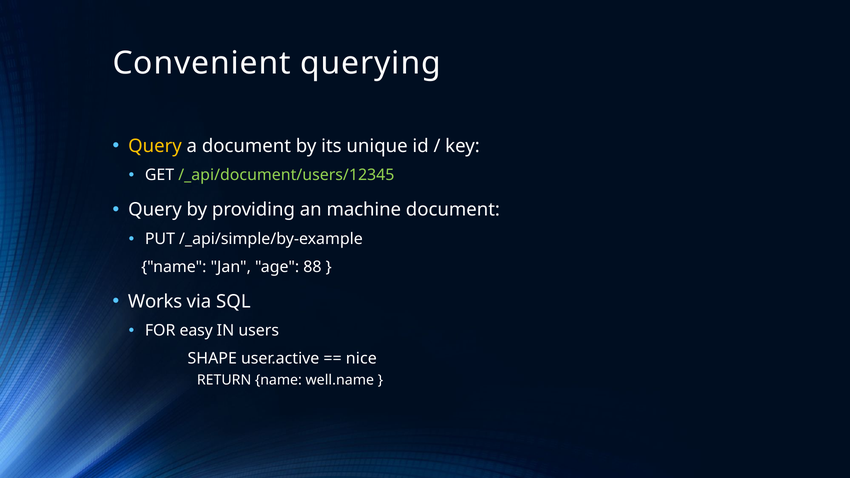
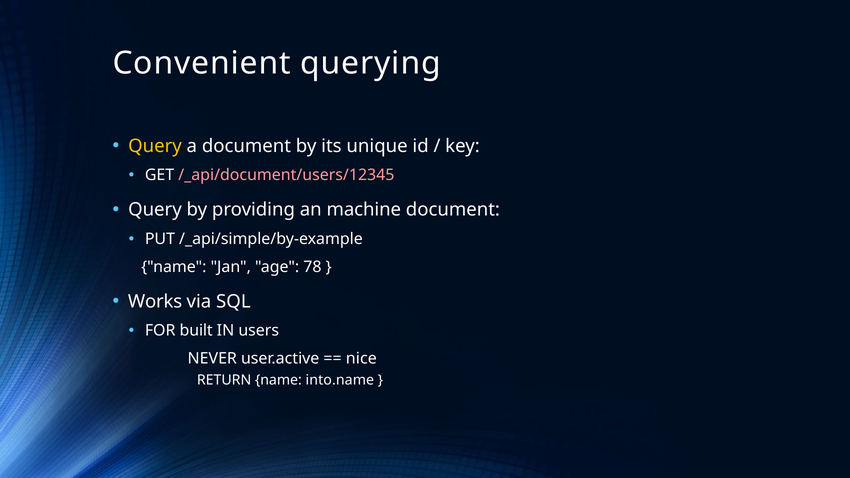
/_api/document/users/12345 colour: light green -> pink (286, 175)
88: 88 -> 78 (312, 267)
easy: easy -> built (196, 331)
SHAPE: SHAPE -> NEVER (212, 359)
well.name: well.name -> into.name (340, 380)
